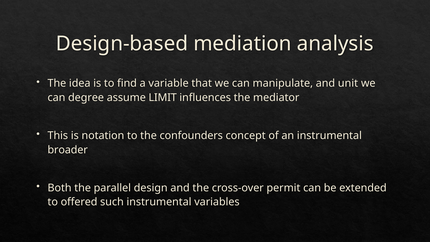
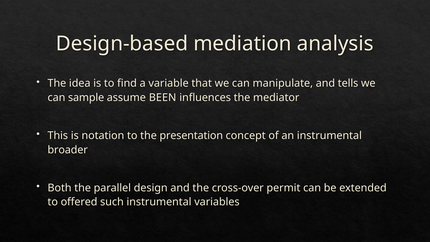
unit: unit -> tells (348, 83)
degree: degree -> sample (86, 98)
LIMIT: LIMIT -> BEEN (163, 98)
confounders: confounders -> presentation (191, 136)
